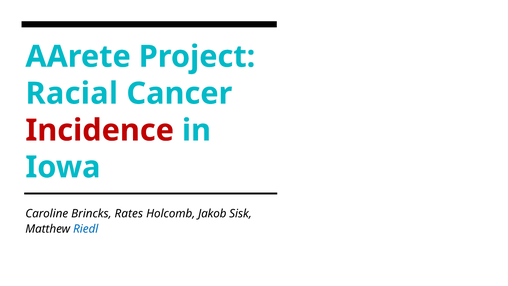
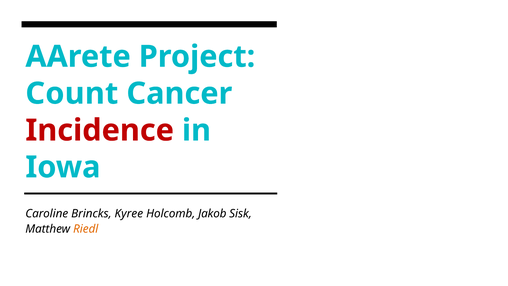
Racial: Racial -> Count (72, 93)
Rates: Rates -> Kyree (129, 213)
Riedl colour: blue -> orange (86, 229)
